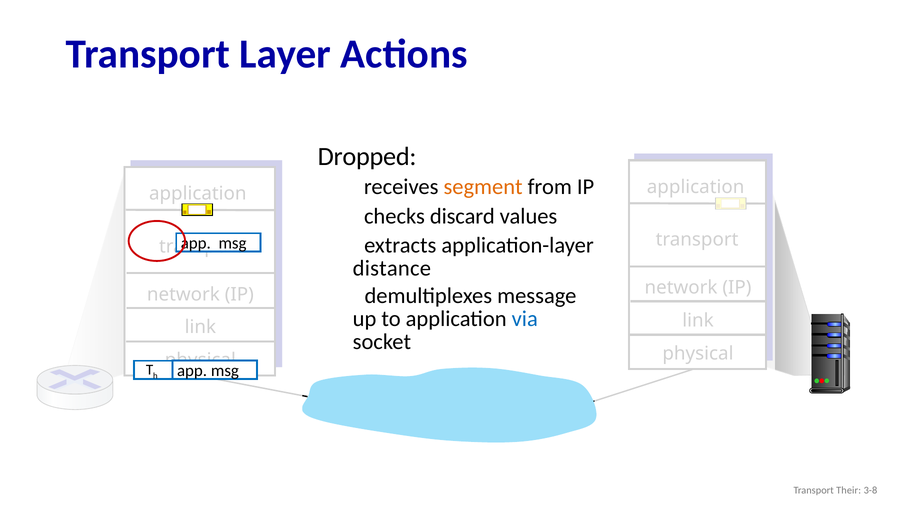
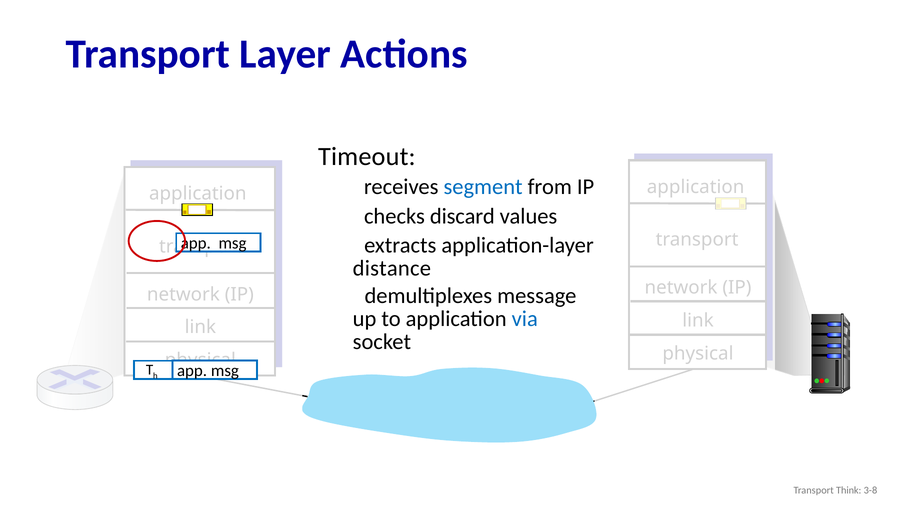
Dropped: Dropped -> Timeout (367, 156)
segment colour: orange -> blue (483, 187)
Their: Their -> Think (849, 490)
